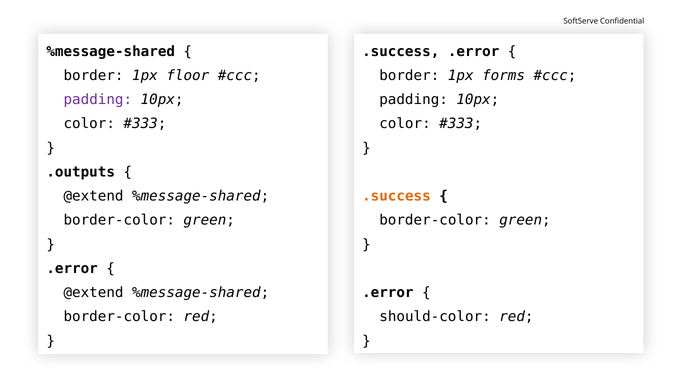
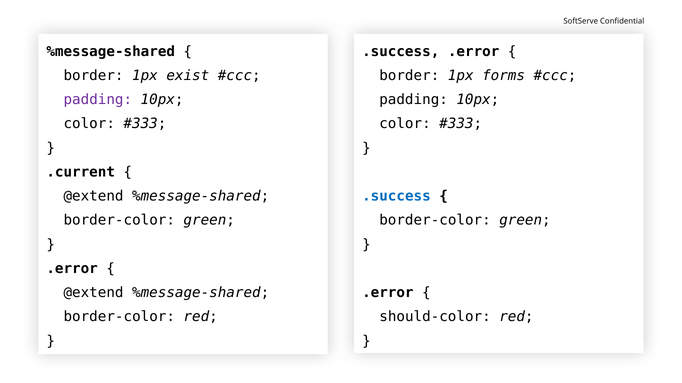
floor: floor -> exist (188, 76)
.outputs: .outputs -> .current (81, 172)
.success colour: orange -> blue (396, 196)
